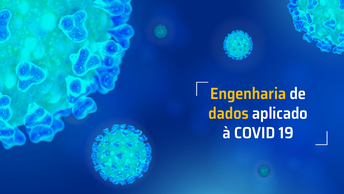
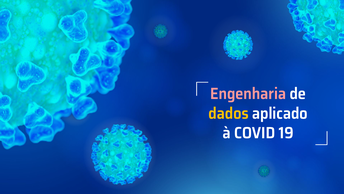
Engenharia colour: yellow -> pink (248, 94)
